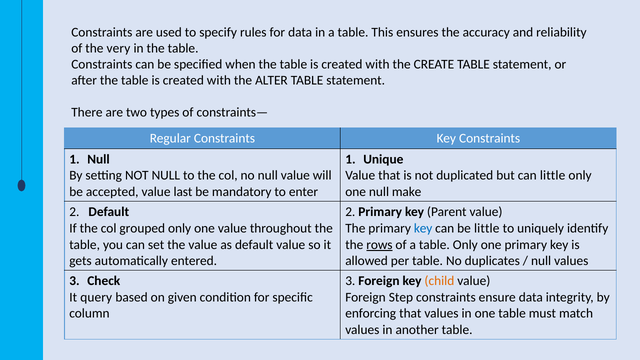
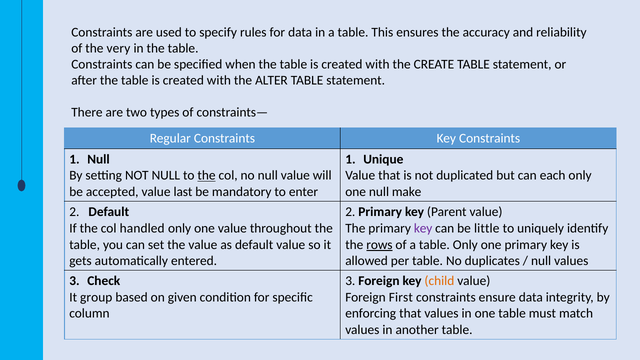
the underline: none -> present (207, 176)
can little: little -> each (553, 176)
grouped: grouped -> handled (142, 228)
key colour: blue -> purple (423, 228)
query: query -> group (96, 297)
Step: Step -> First (401, 297)
